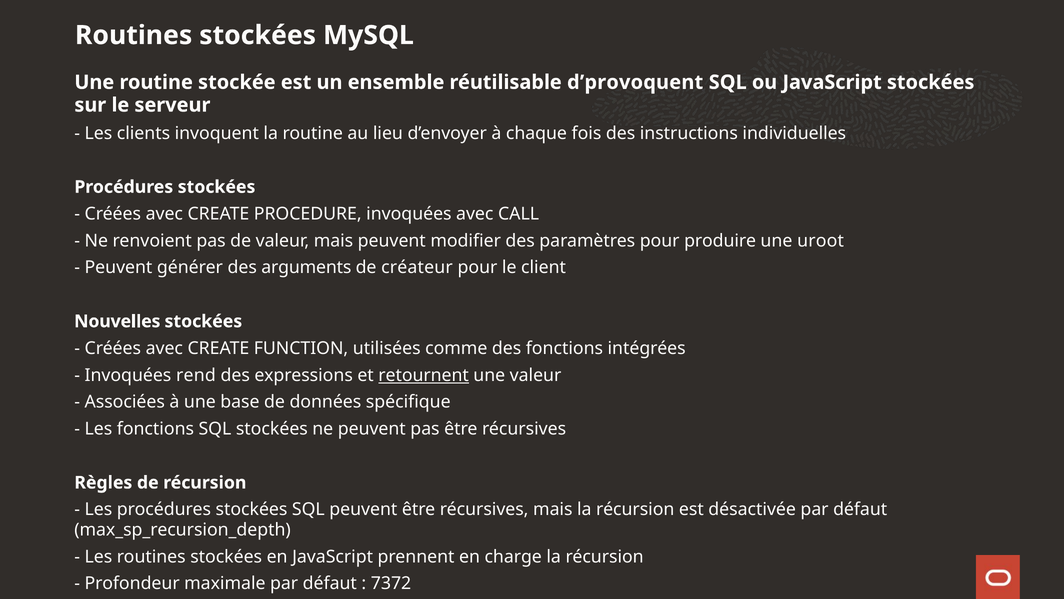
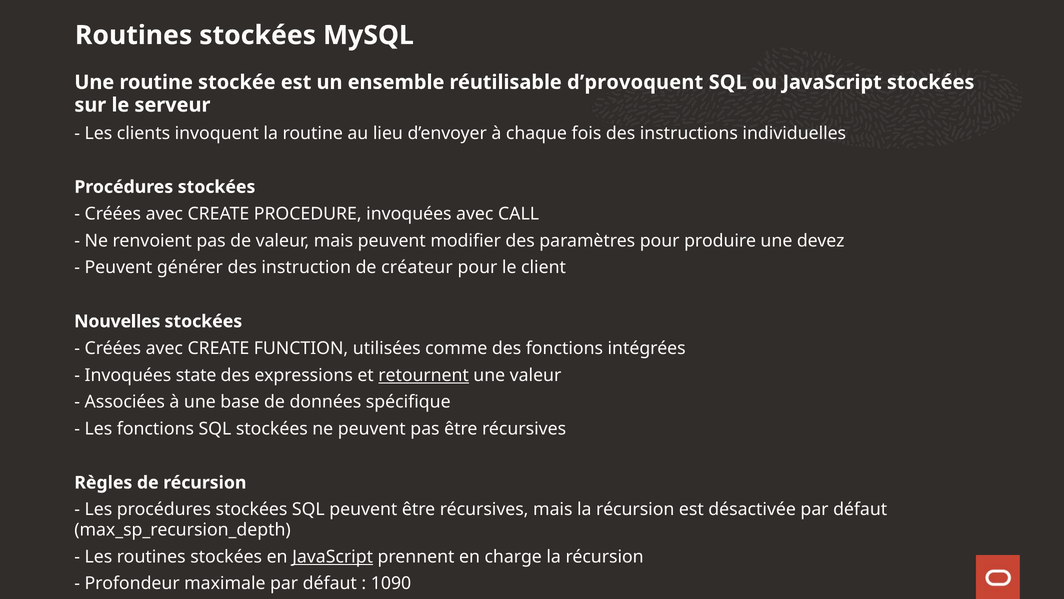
uroot: uroot -> devez (821, 241)
arguments: arguments -> instruction (306, 267)
rend: rend -> state (196, 375)
JavaScript underline: none -> present (333, 556)
7372: 7372 -> 1090 (391, 583)
